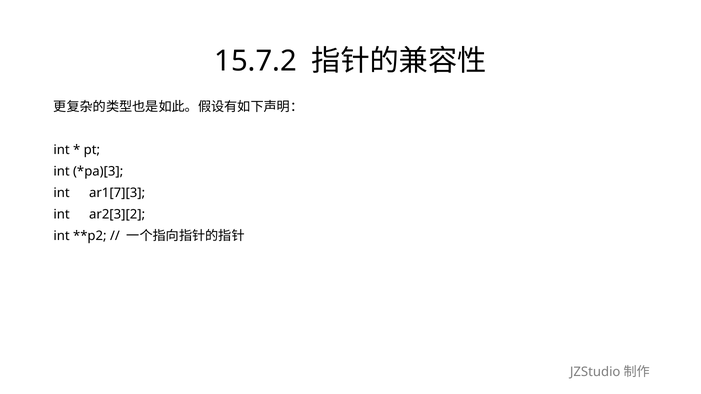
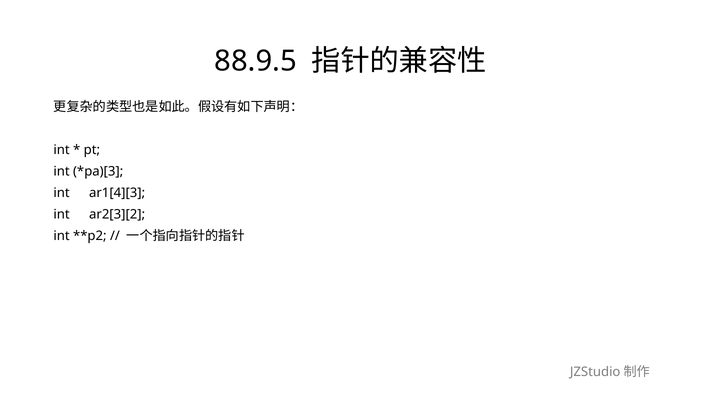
15.7.2: 15.7.2 -> 88.9.5 (256, 61)
ar1[7][3: ar1[7][3 -> ar1[4][3 (117, 193)
